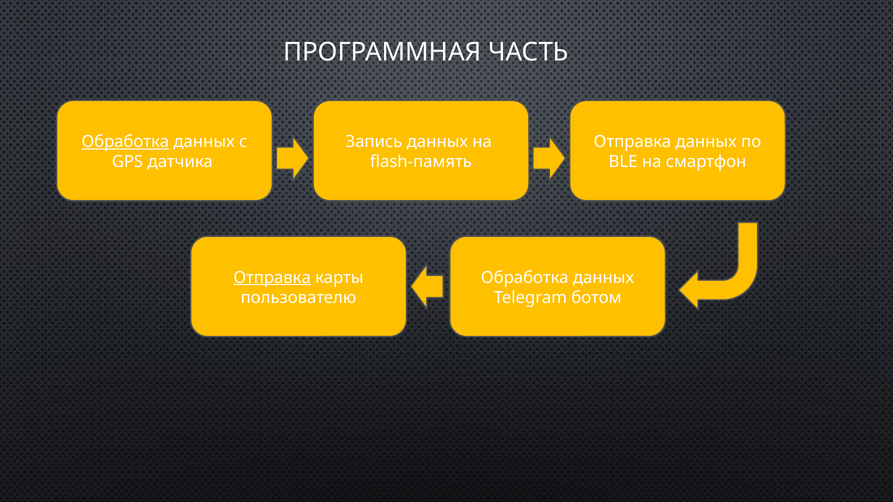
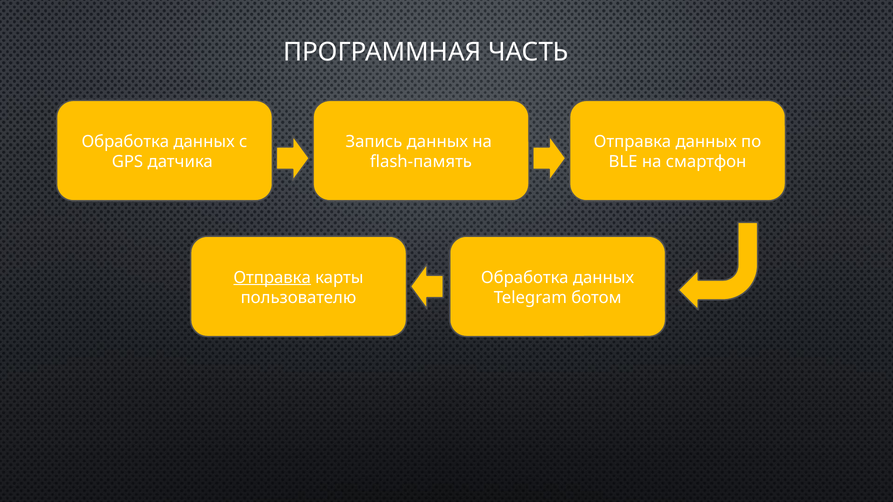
Обработка underline: present -> none (125, 142)
